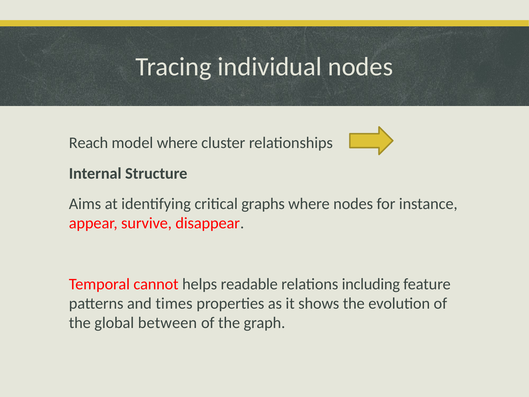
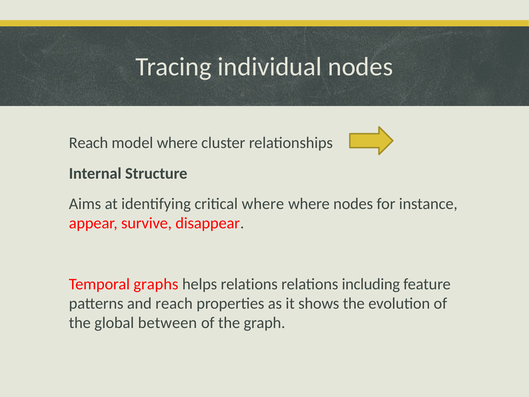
critical graphs: graphs -> where (263, 204)
cannot: cannot -> graphs (156, 284)
helps readable: readable -> relations (249, 284)
and times: times -> reach (174, 303)
